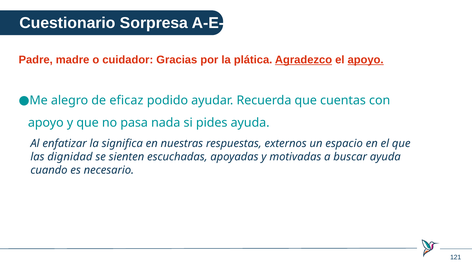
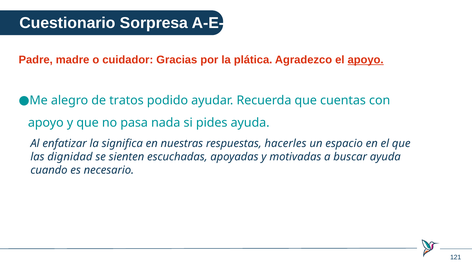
Agradezco underline: present -> none (304, 60)
eficaz: eficaz -> tratos (126, 101)
externos: externos -> hacerles (286, 144)
